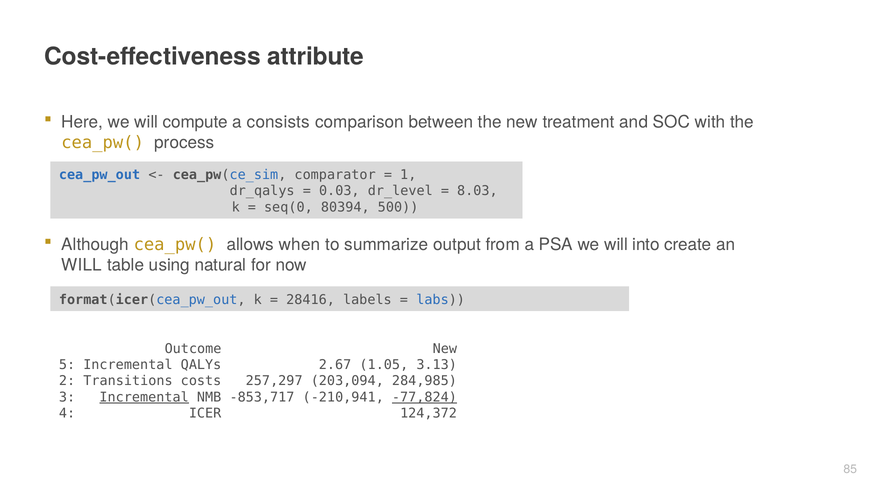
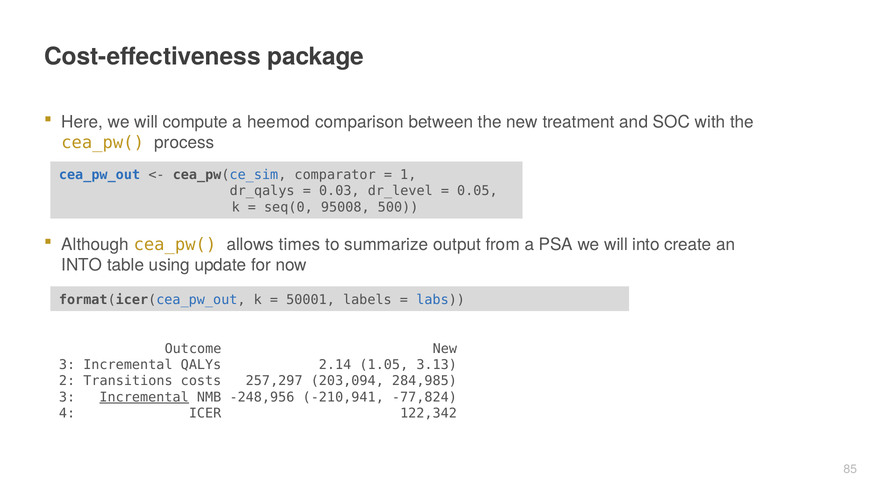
attribute: attribute -> package (316, 57)
consists: consists -> heemod (278, 122)
8.03: 8.03 -> 0.05 (477, 191)
80394: 80394 -> 95008 (345, 207)
when: when -> times (300, 245)
WILL: WILL -> INTO (82, 266)
natural: natural -> update (220, 266)
28416: 28416 -> 50001 (311, 300)
5: 5 -> 3 (67, 365)
2.67: 2.67 -> 2.14 (335, 365)
-853,717: -853,717 -> -248,956 (262, 398)
-77,824 underline: present -> none (424, 398)
124,372: 124,372 -> 122,342 (429, 414)
